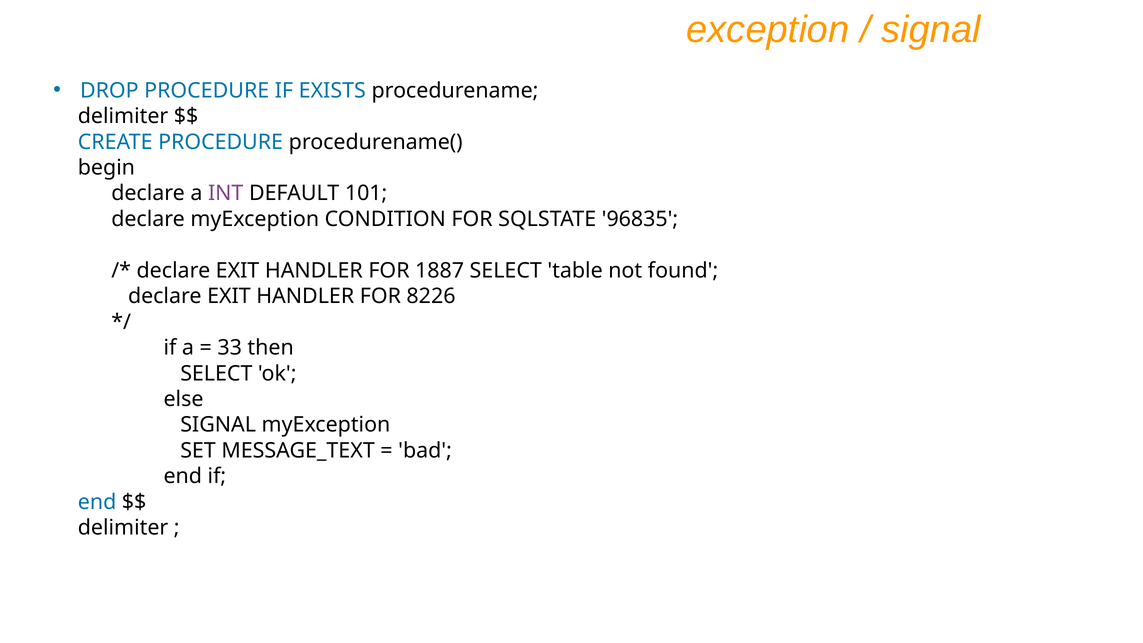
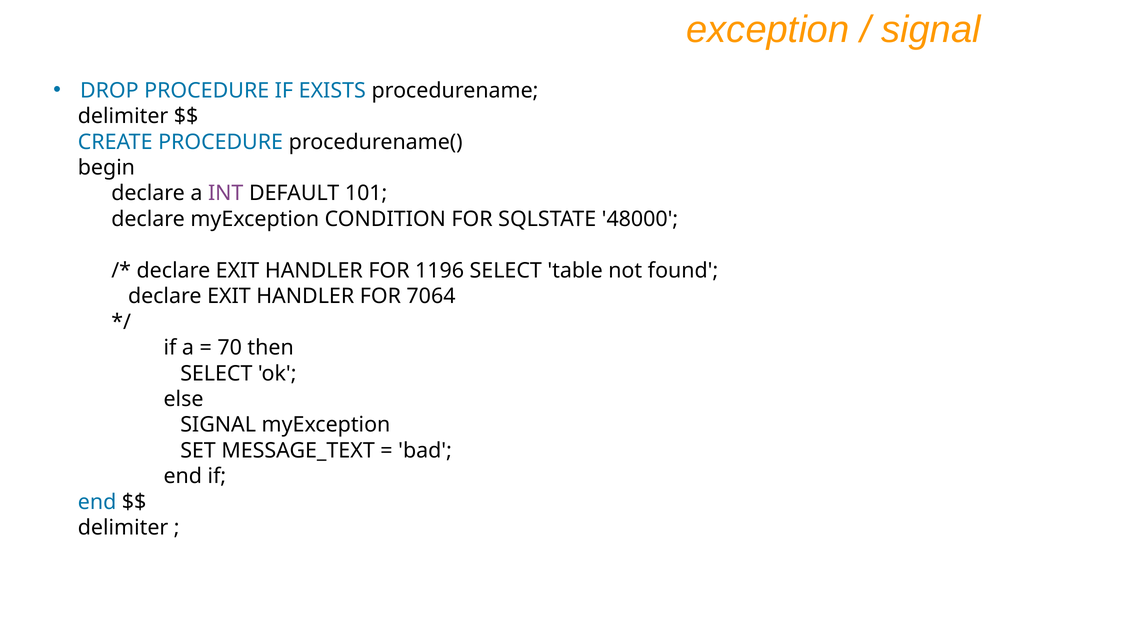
96835: 96835 -> 48000 (640, 219)
1887: 1887 -> 1196 (440, 271)
8226: 8226 -> 7064 (431, 296)
33: 33 -> 70 (230, 348)
